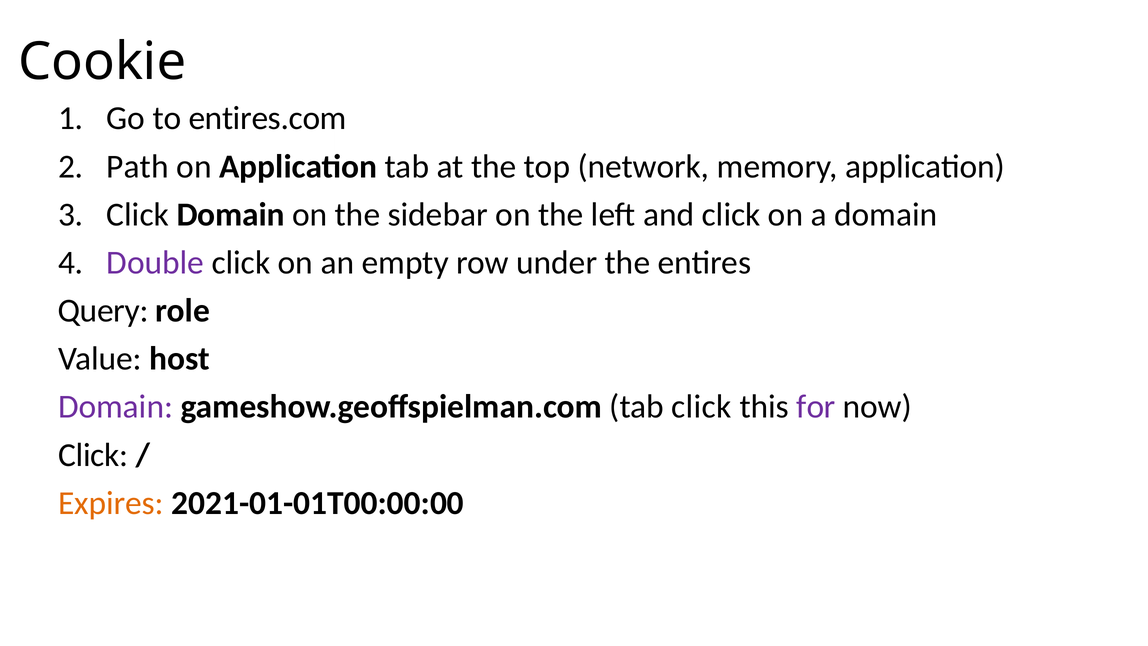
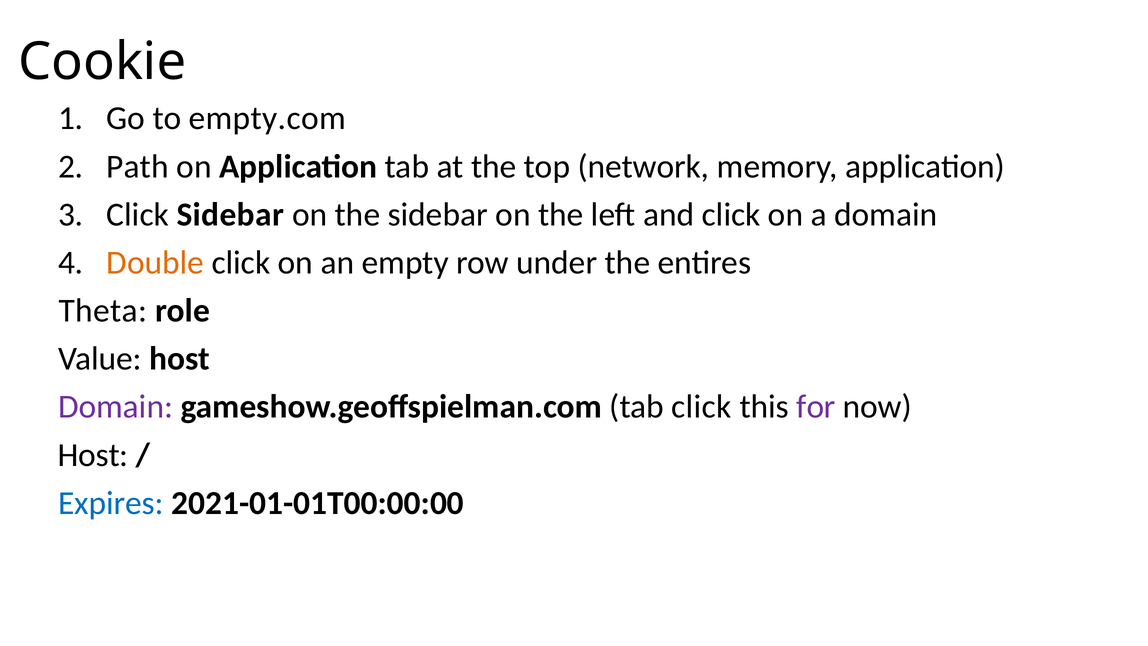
entires.com: entires.com -> empty.com (267, 118)
Click Domain: Domain -> Sidebar (230, 215)
Double colour: purple -> orange (155, 263)
Query: Query -> Theta (103, 311)
Click: Click -> Host (93, 455)
Expires colour: orange -> blue (111, 503)
